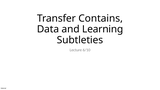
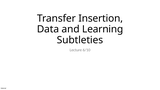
Contains: Contains -> Insertion (101, 18)
